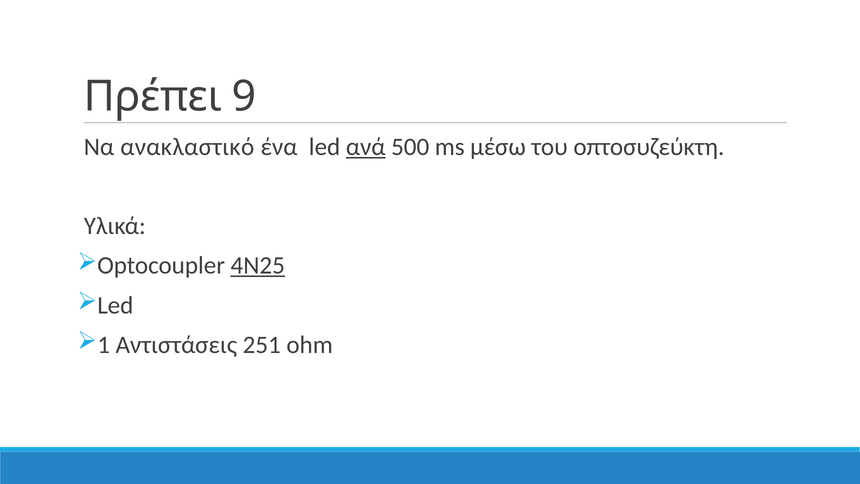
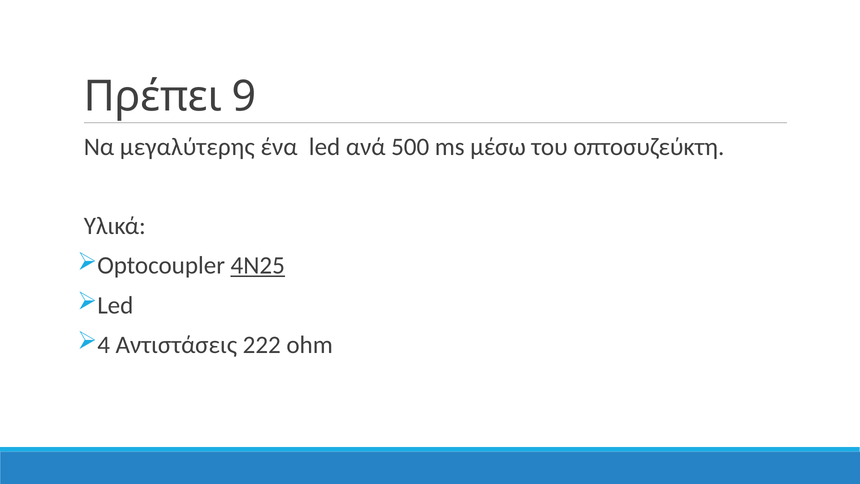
ανακλαστικό: ανακλαστικό -> μεγαλύτερης (187, 147)
ανά underline: present -> none (366, 147)
1: 1 -> 4 (104, 345)
251: 251 -> 222 (262, 345)
